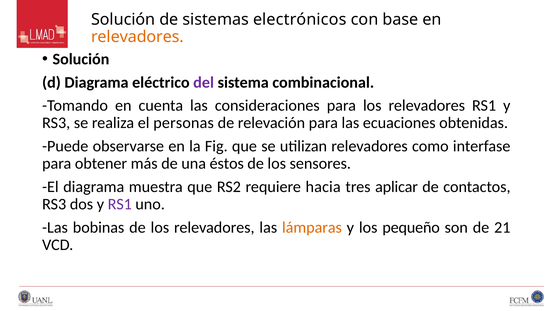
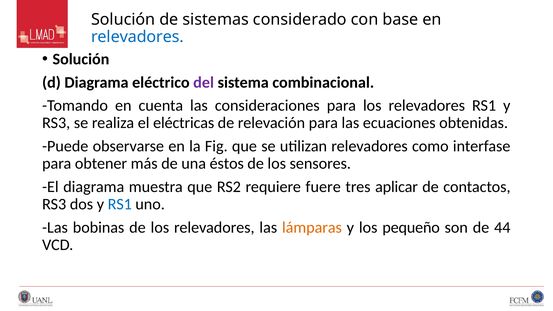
electrónicos: electrónicos -> considerado (300, 19)
relevadores colour: orange -> blue (137, 37)
personas: personas -> eléctricas (184, 123)
hacia: hacia -> fuere (323, 187)
RS1 colour: purple -> blue (120, 204)
21: 21 -> 44 (502, 227)
